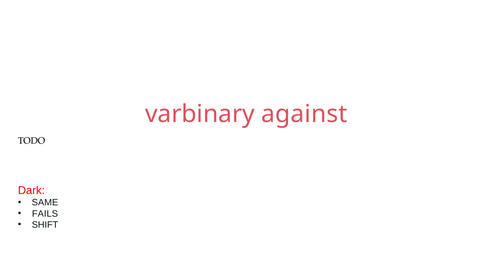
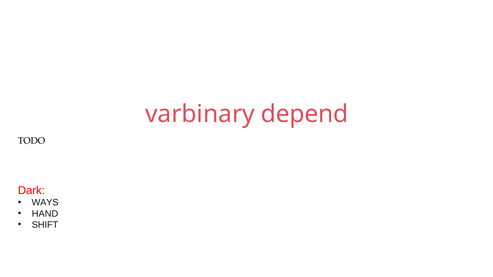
against: against -> depend (305, 114)
SAME: SAME -> WAYS (45, 203)
FAILS: FAILS -> HAND (45, 214)
